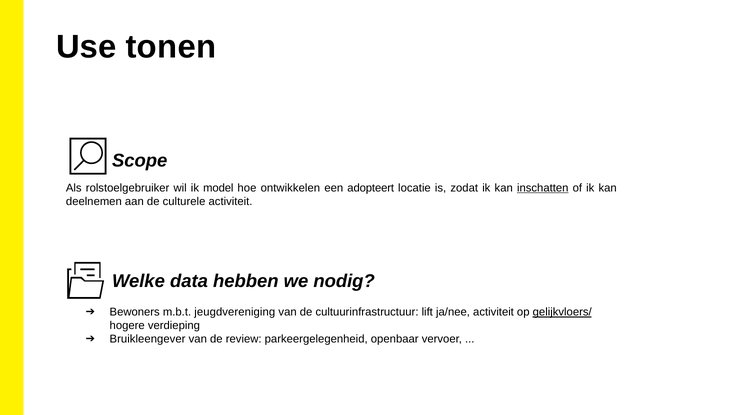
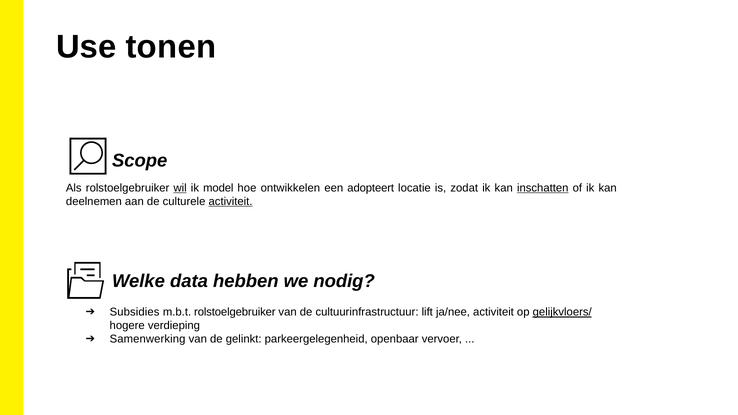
wil underline: none -> present (180, 188)
activiteit underline: none -> present (231, 202)
Bewoners: Bewoners -> Subsidies (135, 312)
m.b.t jeugdvereniging: jeugdvereniging -> rolstoelgebruiker (235, 312)
Bruikleengever: Bruikleengever -> Samenwerking (148, 339)
review: review -> gelinkt (244, 339)
